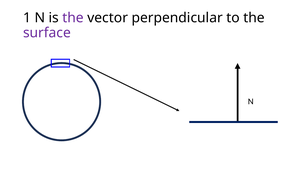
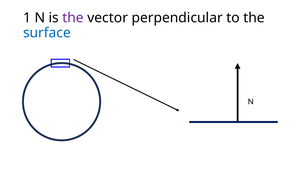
surface colour: purple -> blue (47, 33)
